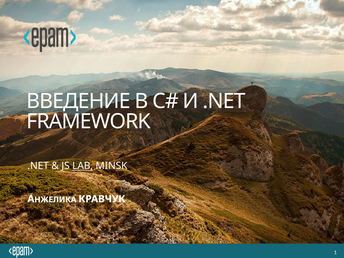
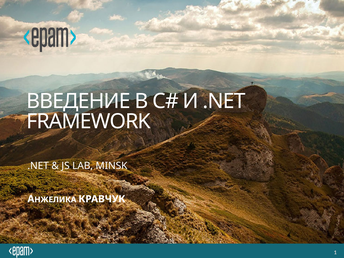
LAB underline: present -> none (83, 166)
